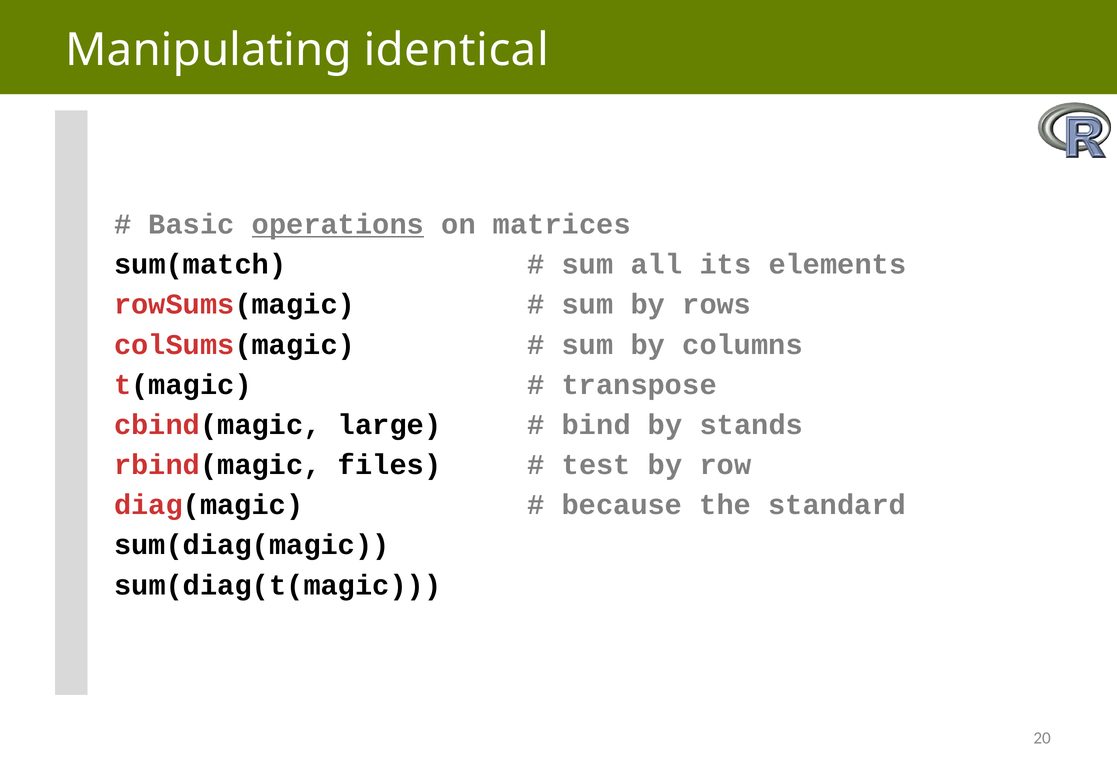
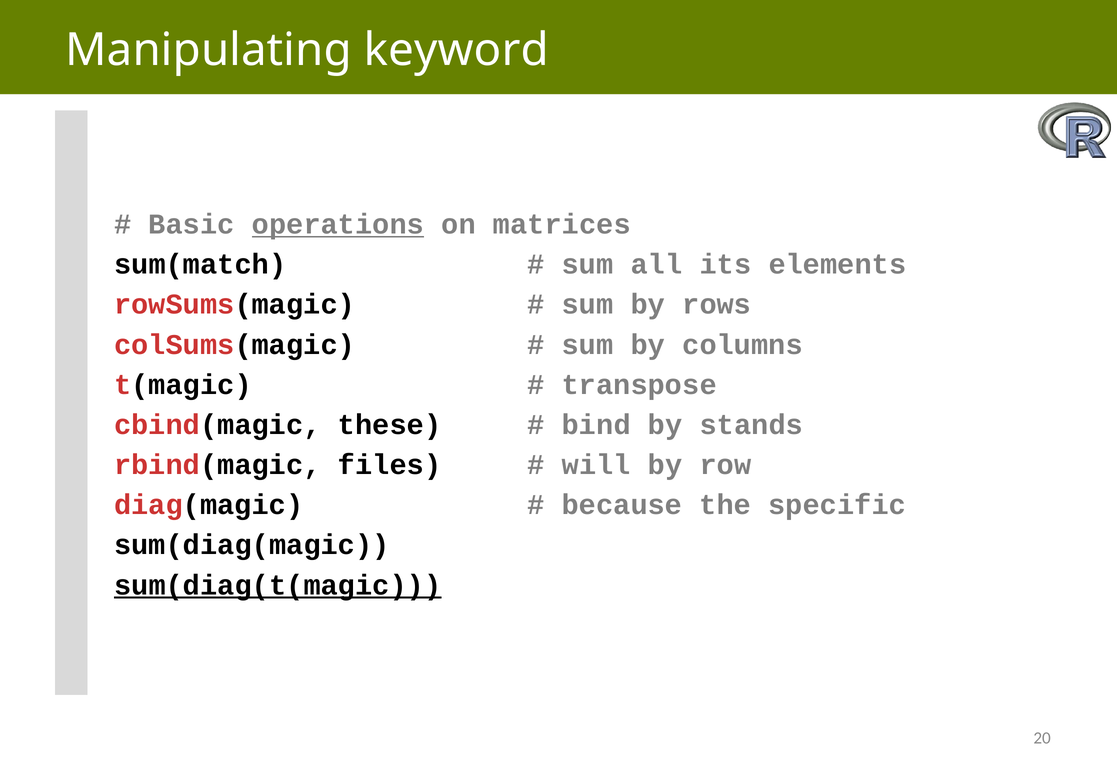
identical: identical -> keyword (456, 50)
large: large -> these (390, 425)
test: test -> will (596, 465)
standard: standard -> specific (837, 505)
sum(diag(t(magic underline: none -> present (278, 585)
